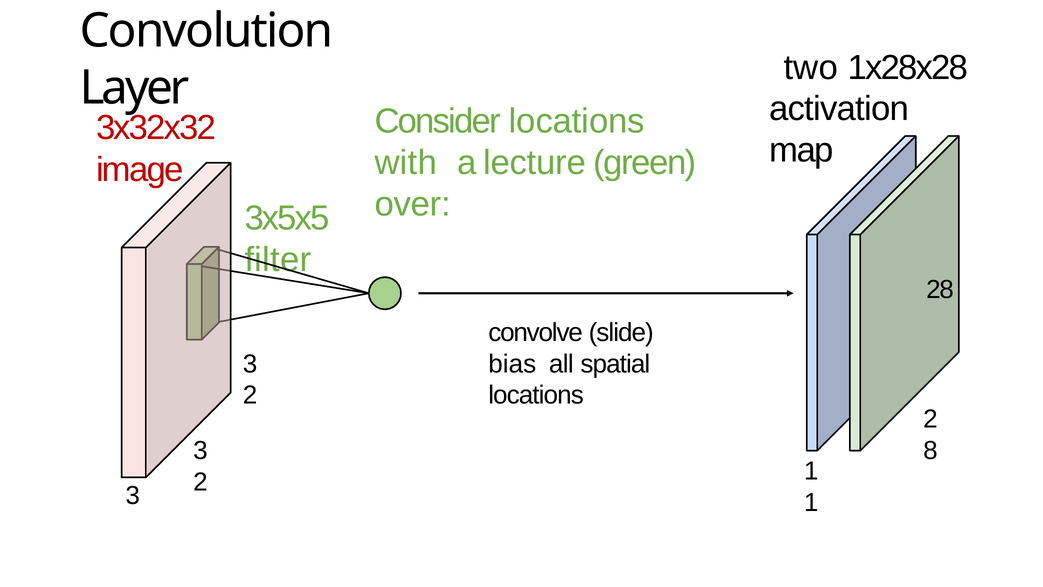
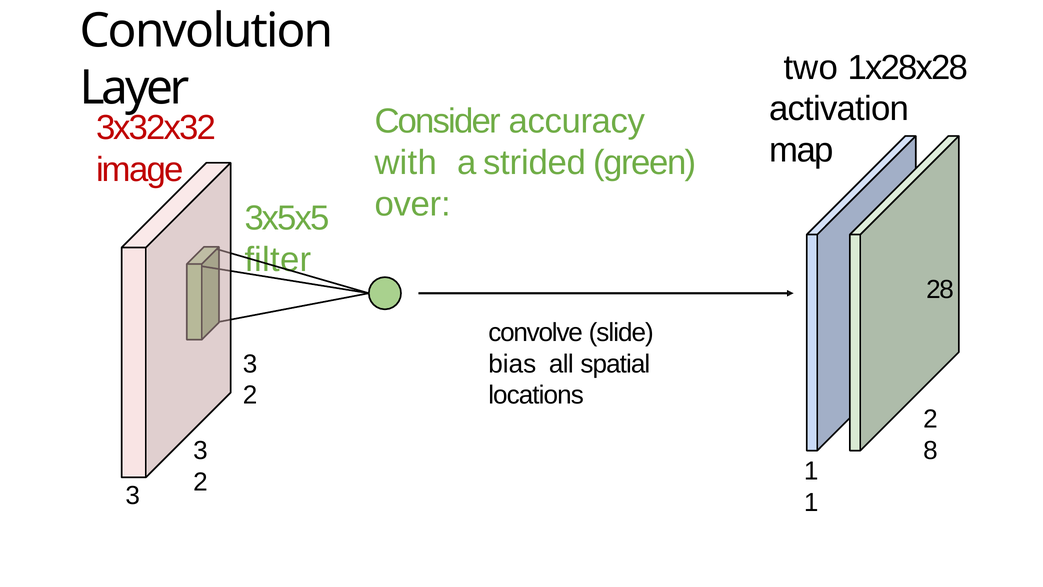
Consider locations: locations -> accuracy (577, 121)
lecture: lecture -> strided (535, 163)
